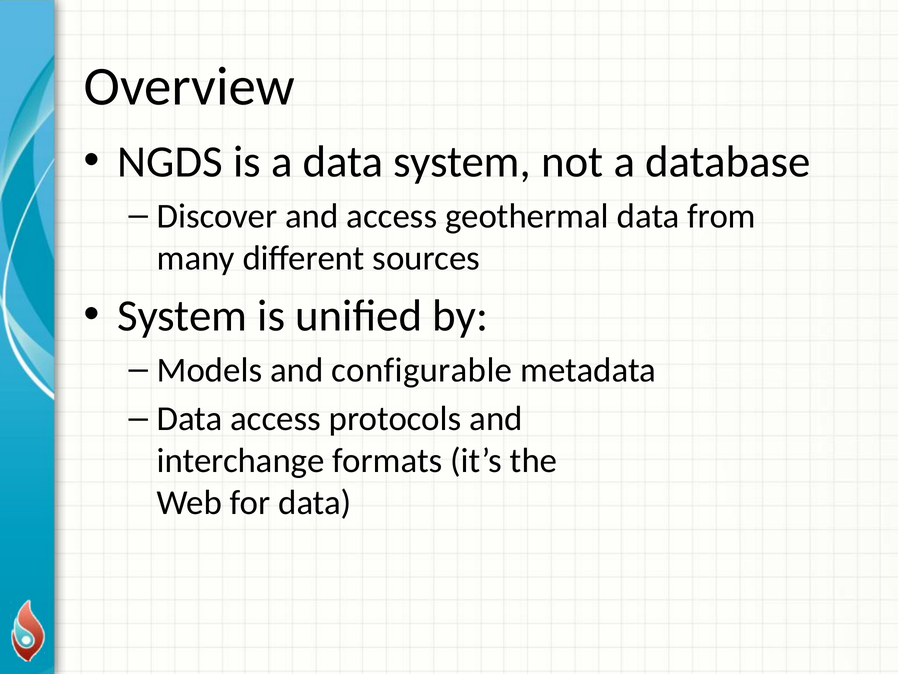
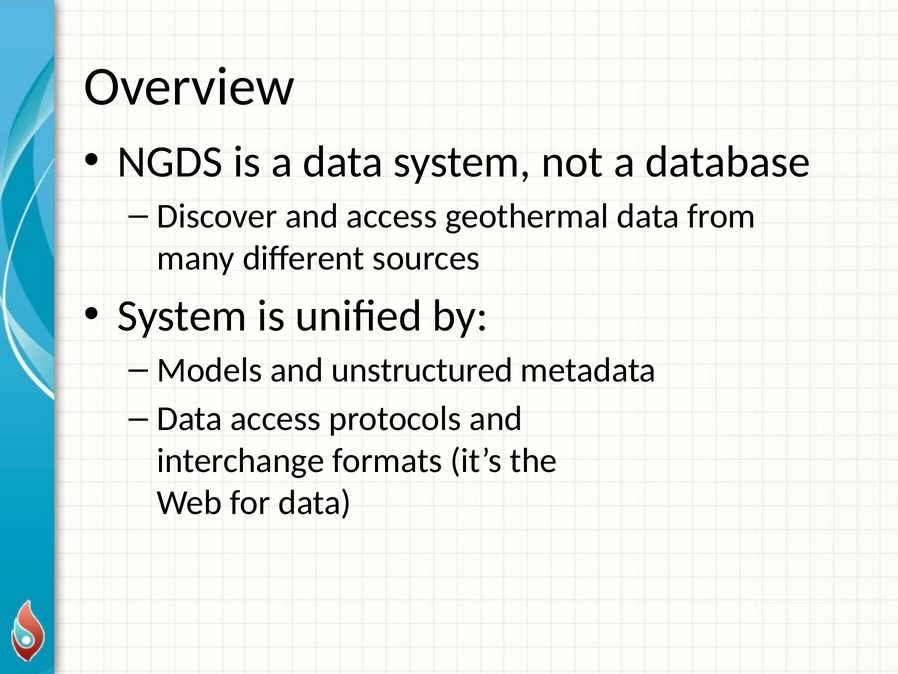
configurable: configurable -> unstructured (422, 370)
